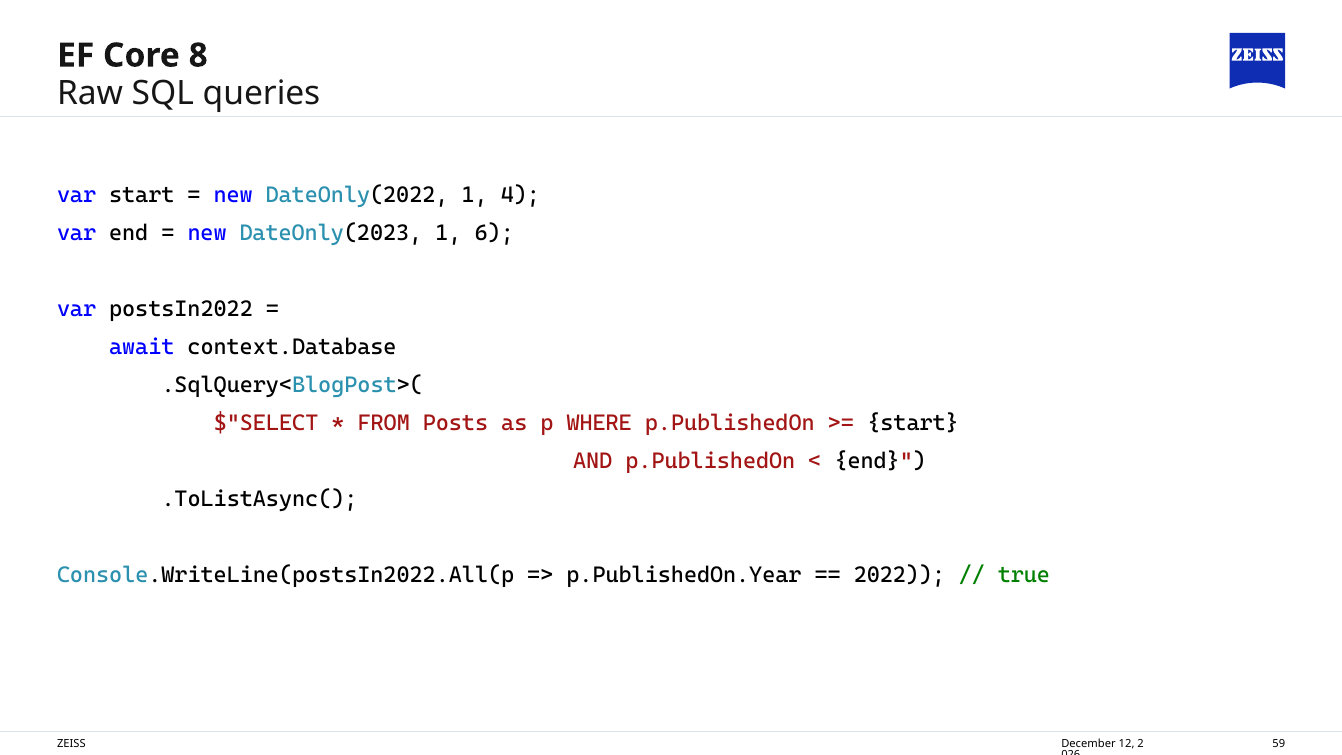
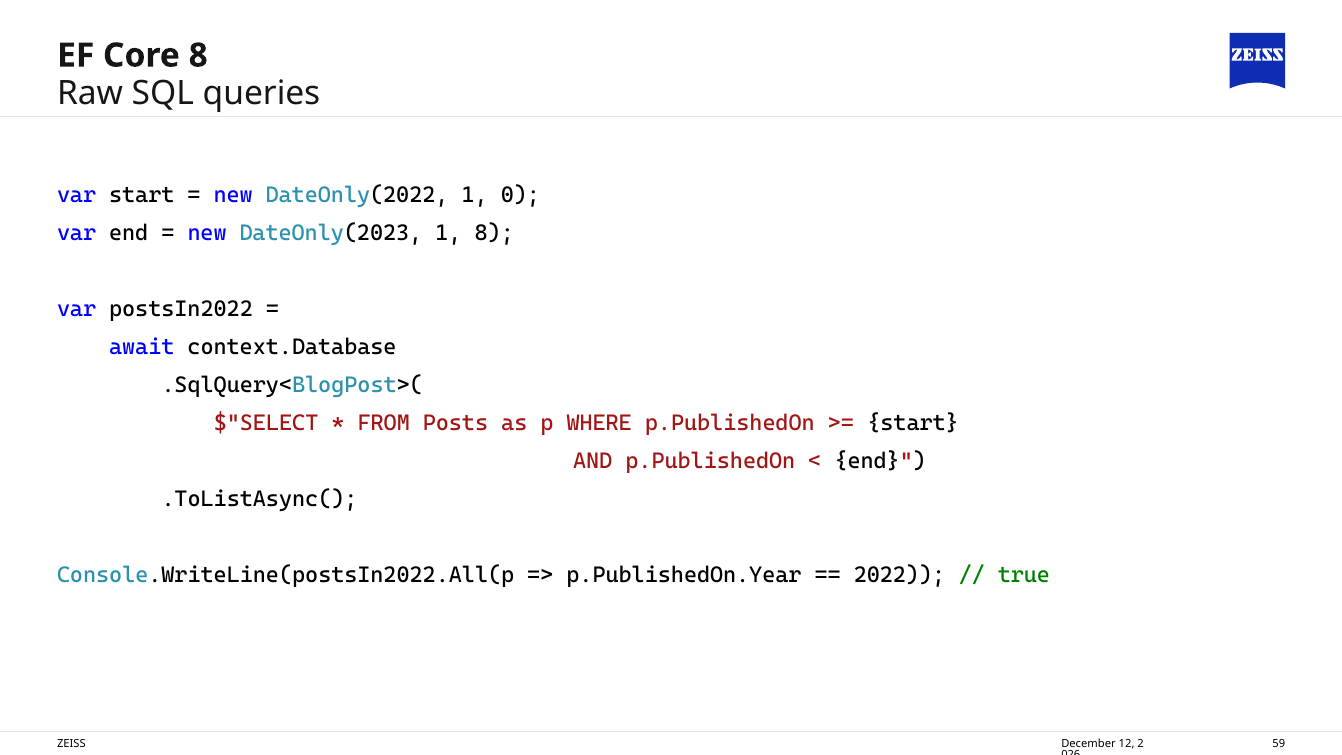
4: 4 -> 0 (520, 195)
1 6: 6 -> 8 (494, 233)
